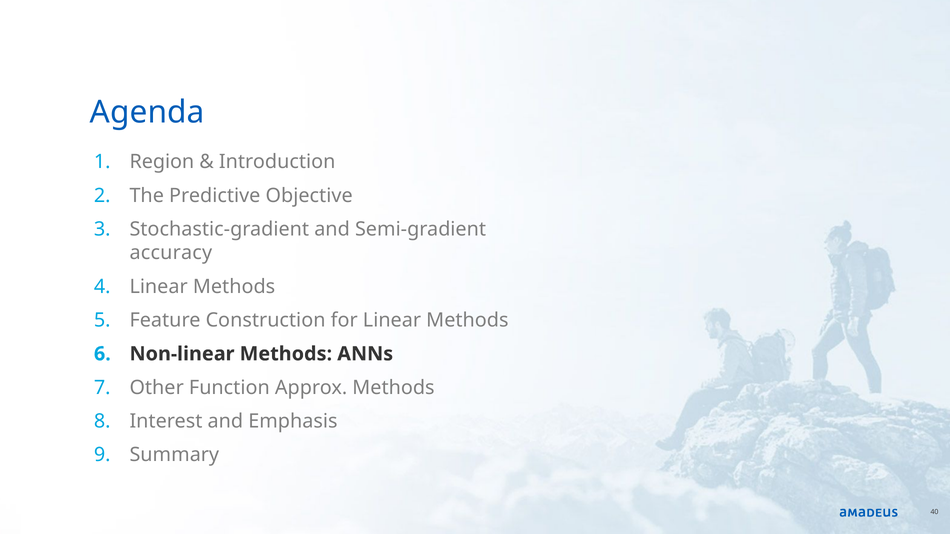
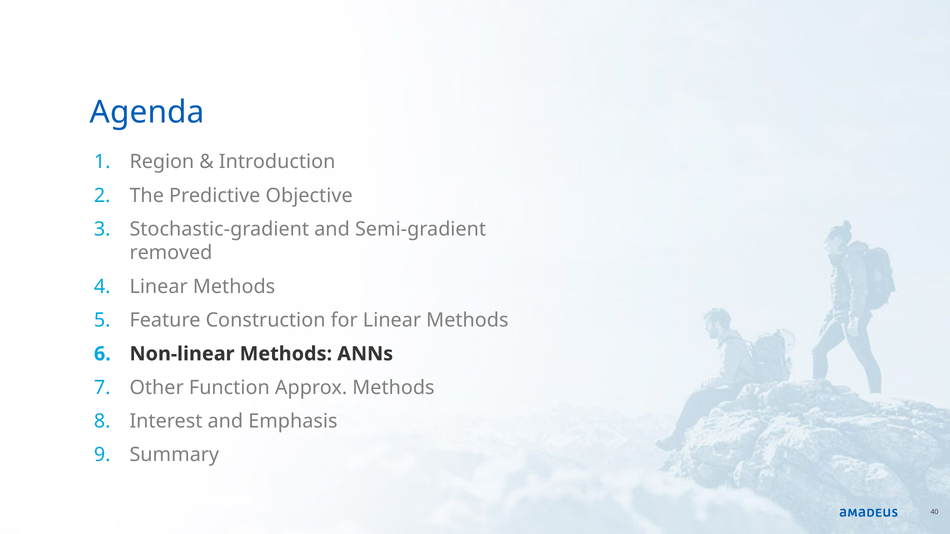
accuracy: accuracy -> removed (171, 253)
